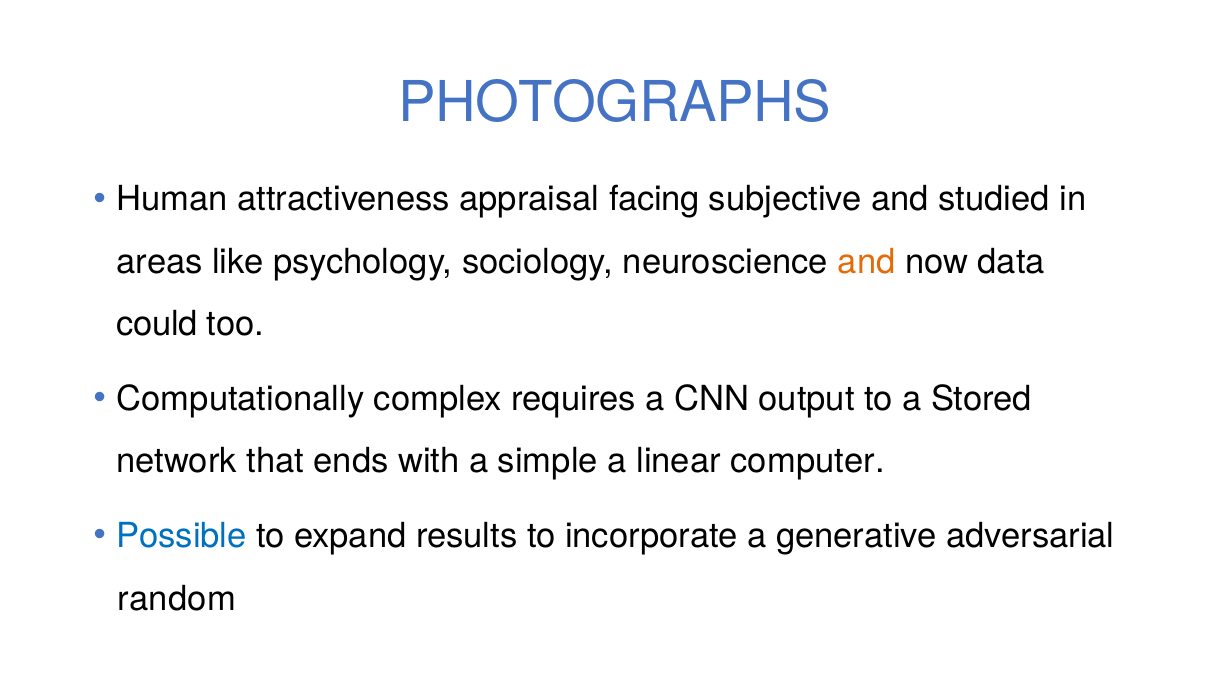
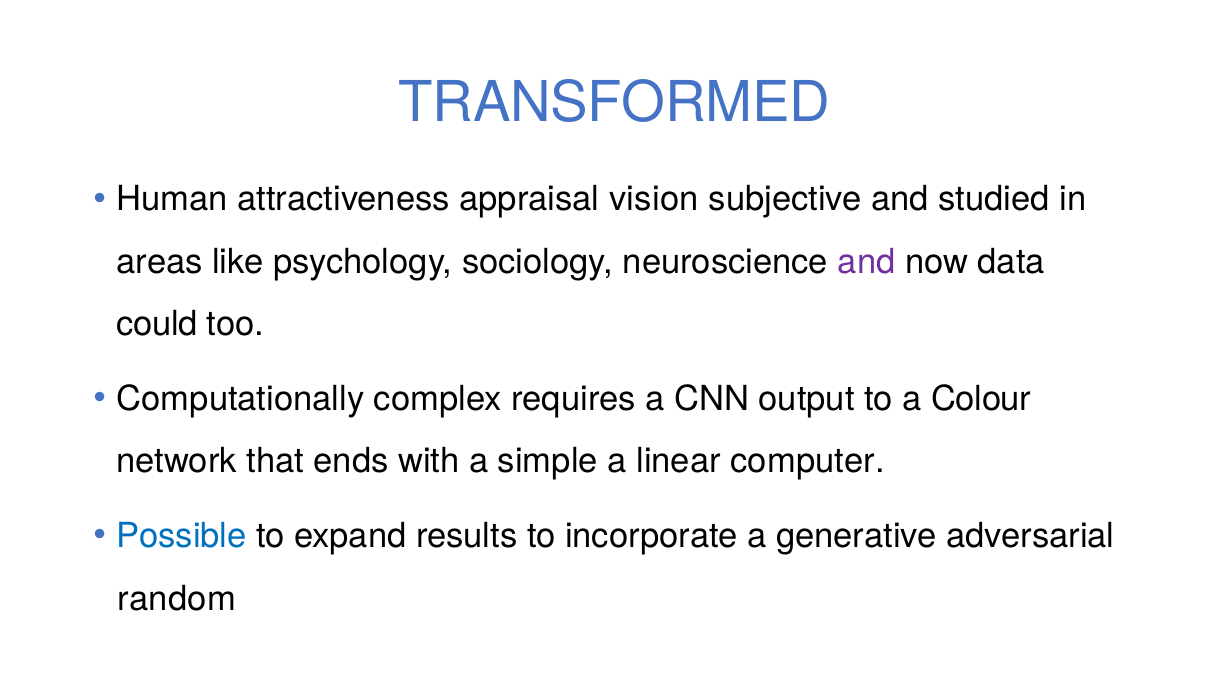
PHOTOGRAPHS: PHOTOGRAPHS -> TRANSFORMED (614, 103)
facing: facing -> vision (654, 200)
and colour: orange -> purple (867, 262)
Stored: Stored -> Colour (981, 399)
